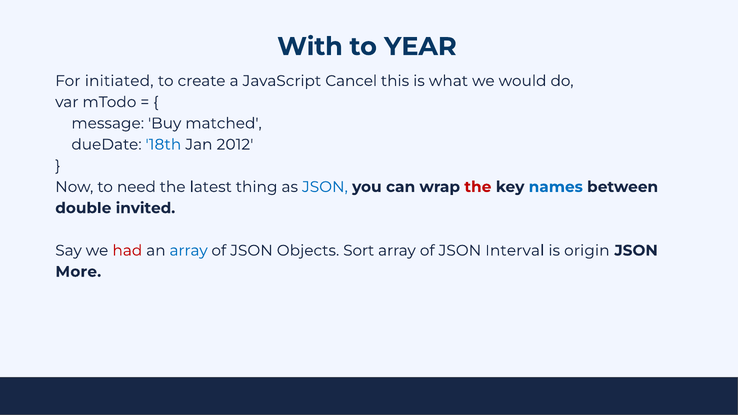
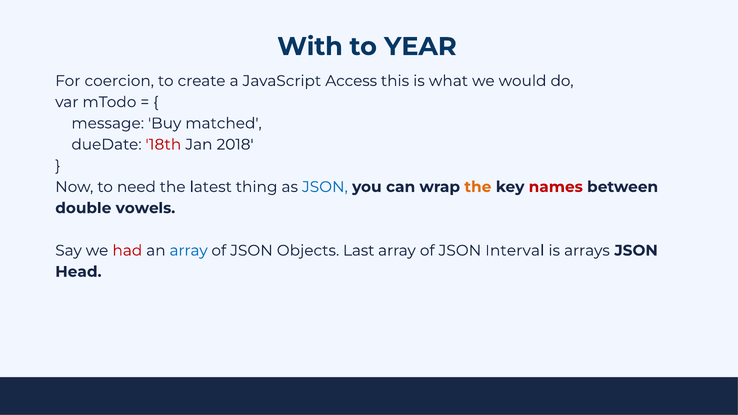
initiated: initiated -> coercion (119, 81)
Cancel: Cancel -> Access (351, 81)
18th colour: blue -> red (163, 145)
2012: 2012 -> 2018 (235, 145)
the colour: red -> orange (478, 187)
names colour: blue -> red (556, 187)
invited: invited -> vowels (145, 208)
Sort: Sort -> Last (359, 251)
origin: origin -> arrays (587, 251)
More: More -> Head (78, 272)
